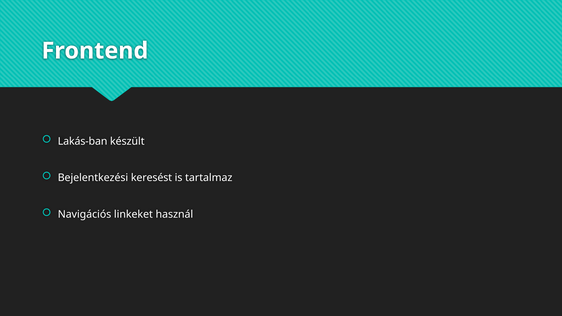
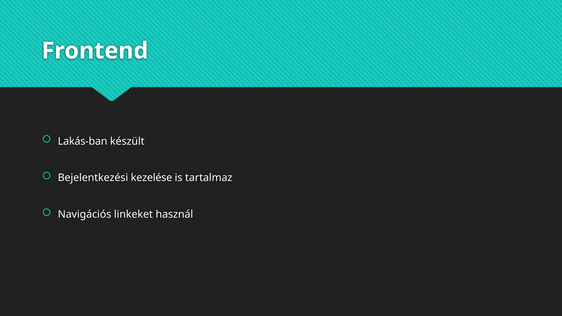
keresést: keresést -> kezelése (152, 178)
